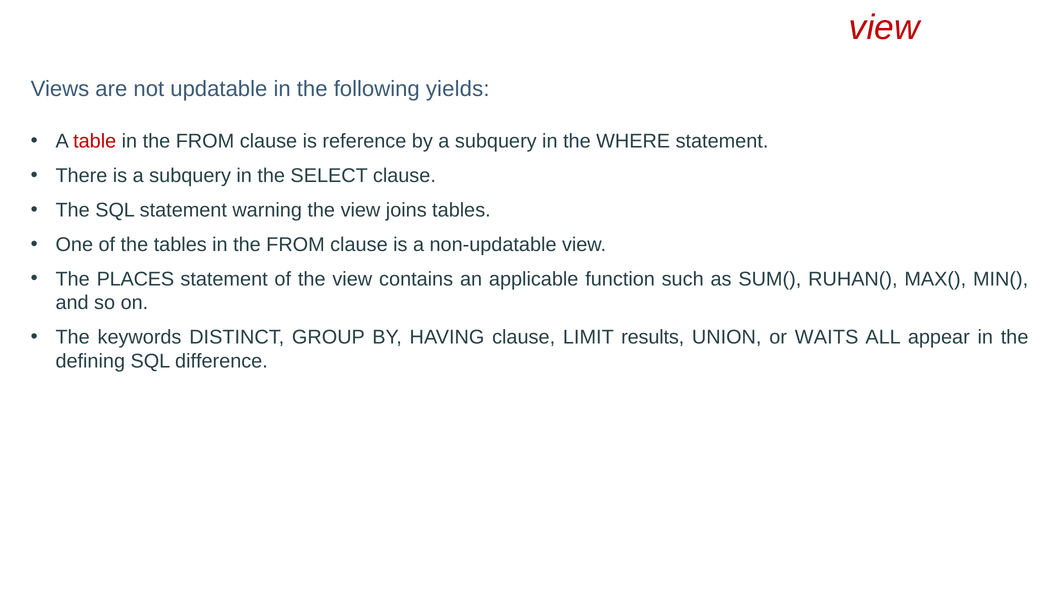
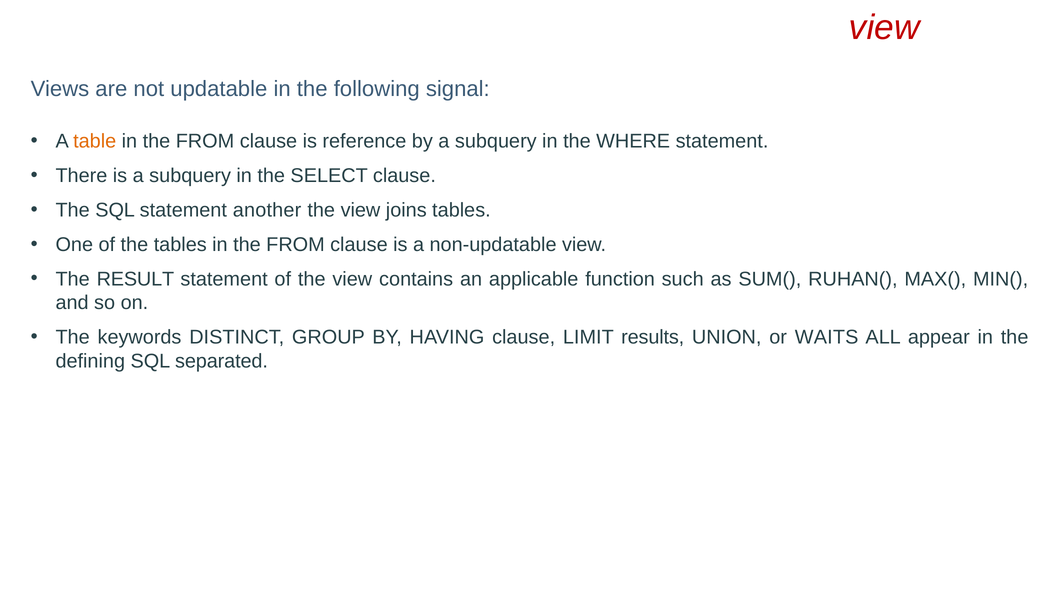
yields: yields -> signal (458, 89)
table colour: red -> orange (95, 141)
warning: warning -> another (267, 210)
PLACES: PLACES -> RESULT (135, 279)
difference: difference -> separated (221, 361)
